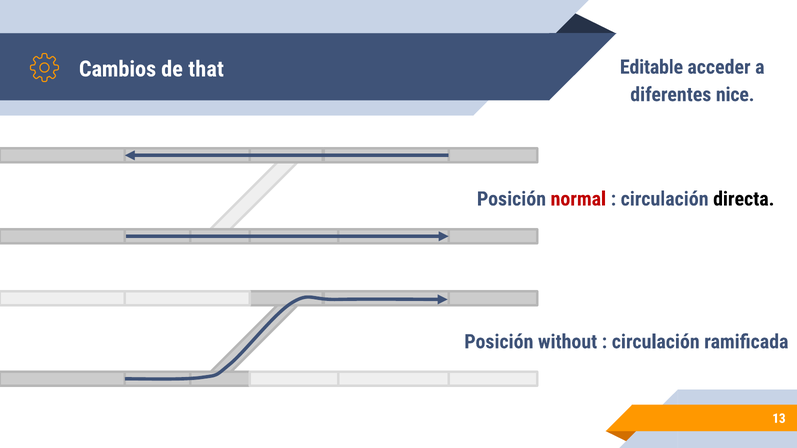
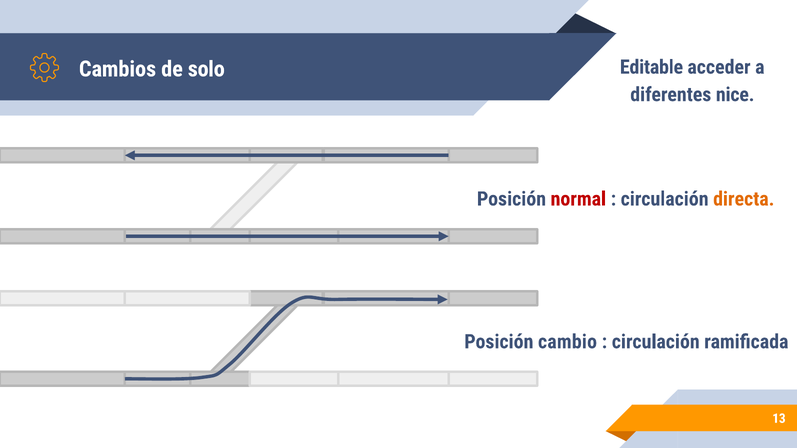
that: that -> solo (206, 69)
directa colour: black -> orange (744, 199)
without: without -> cambio (567, 342)
